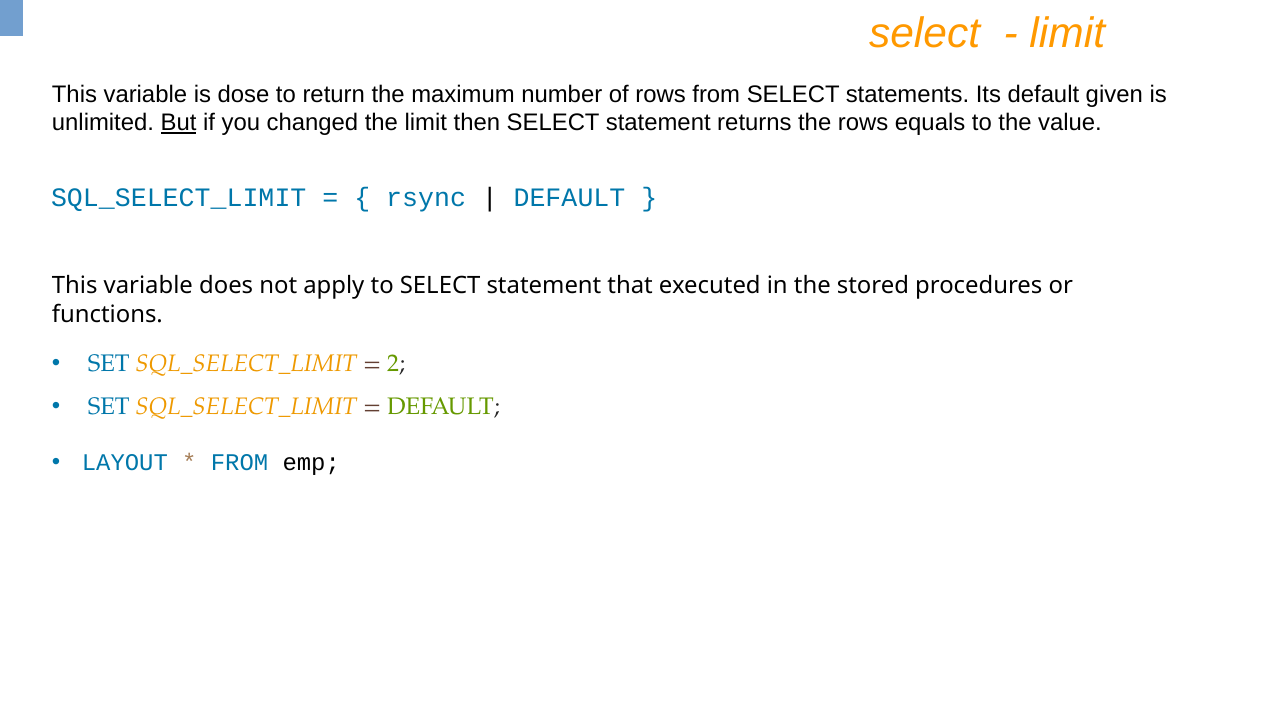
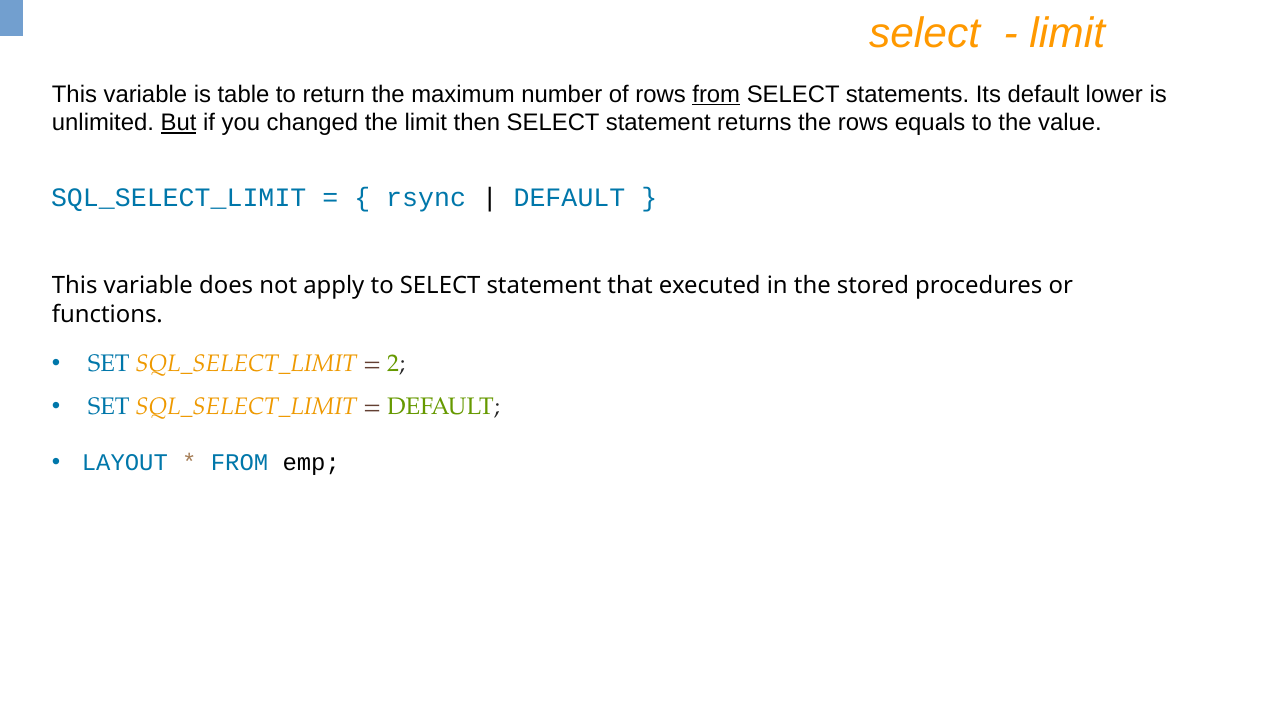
dose: dose -> table (243, 94)
from underline: none -> present (716, 94)
given: given -> lower (1114, 94)
